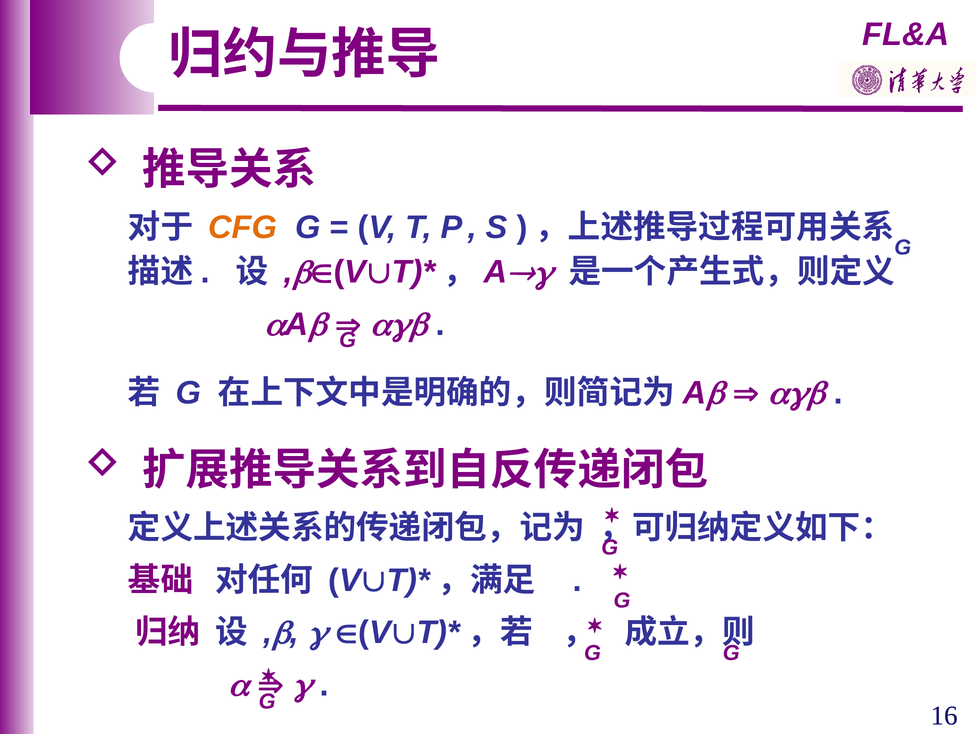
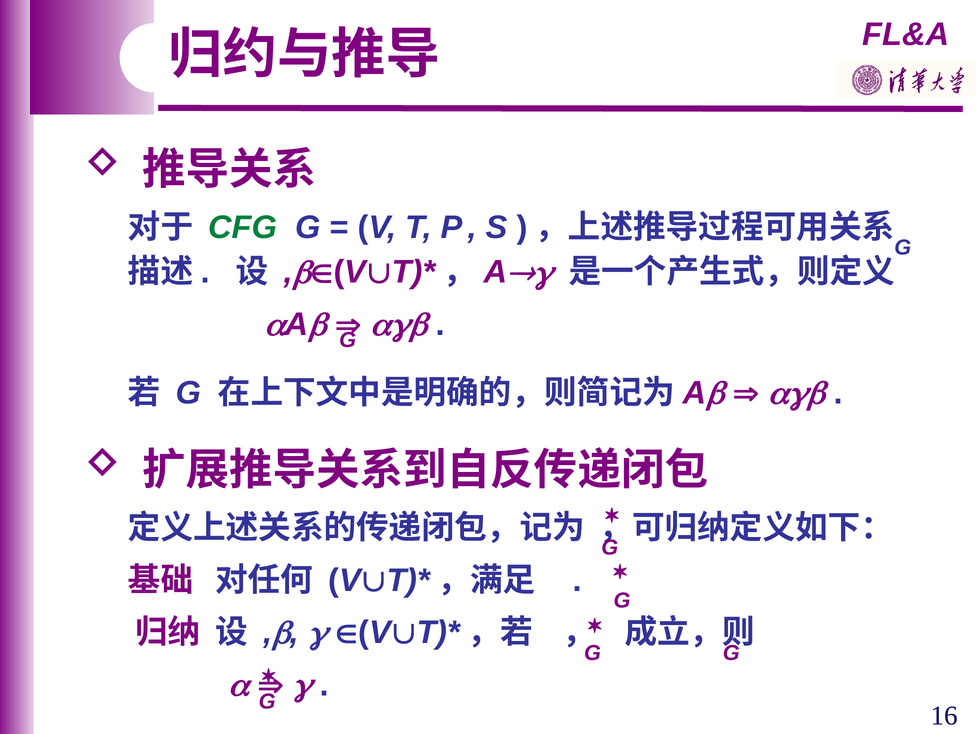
CFG colour: orange -> green (243, 228)
